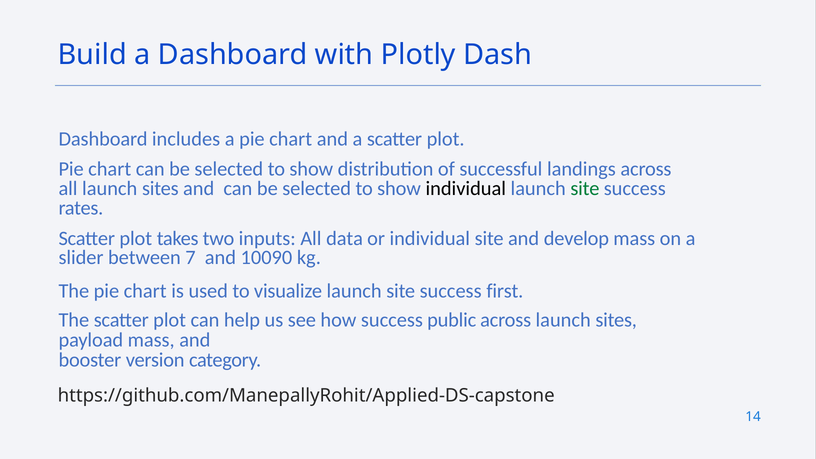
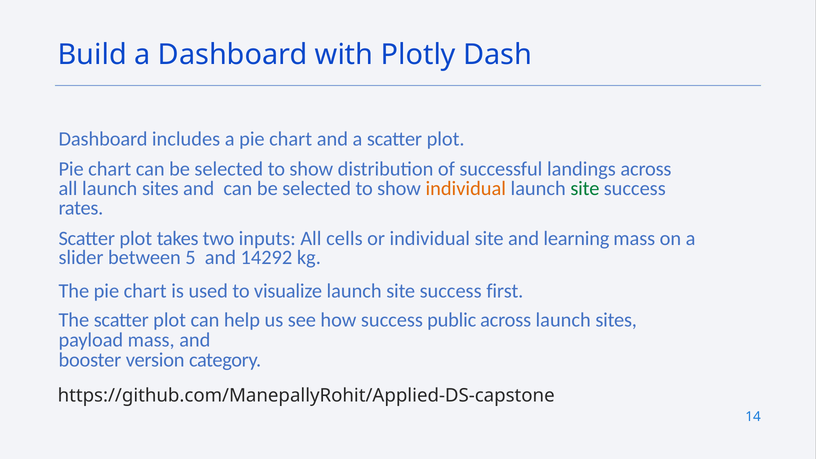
individual colour: black -> orange (466, 189)
data: data -> cells (344, 239)
develop: develop -> learning (576, 239)
7: 7 -> 5 (190, 257)
10090: 10090 -> 14292 (266, 257)
